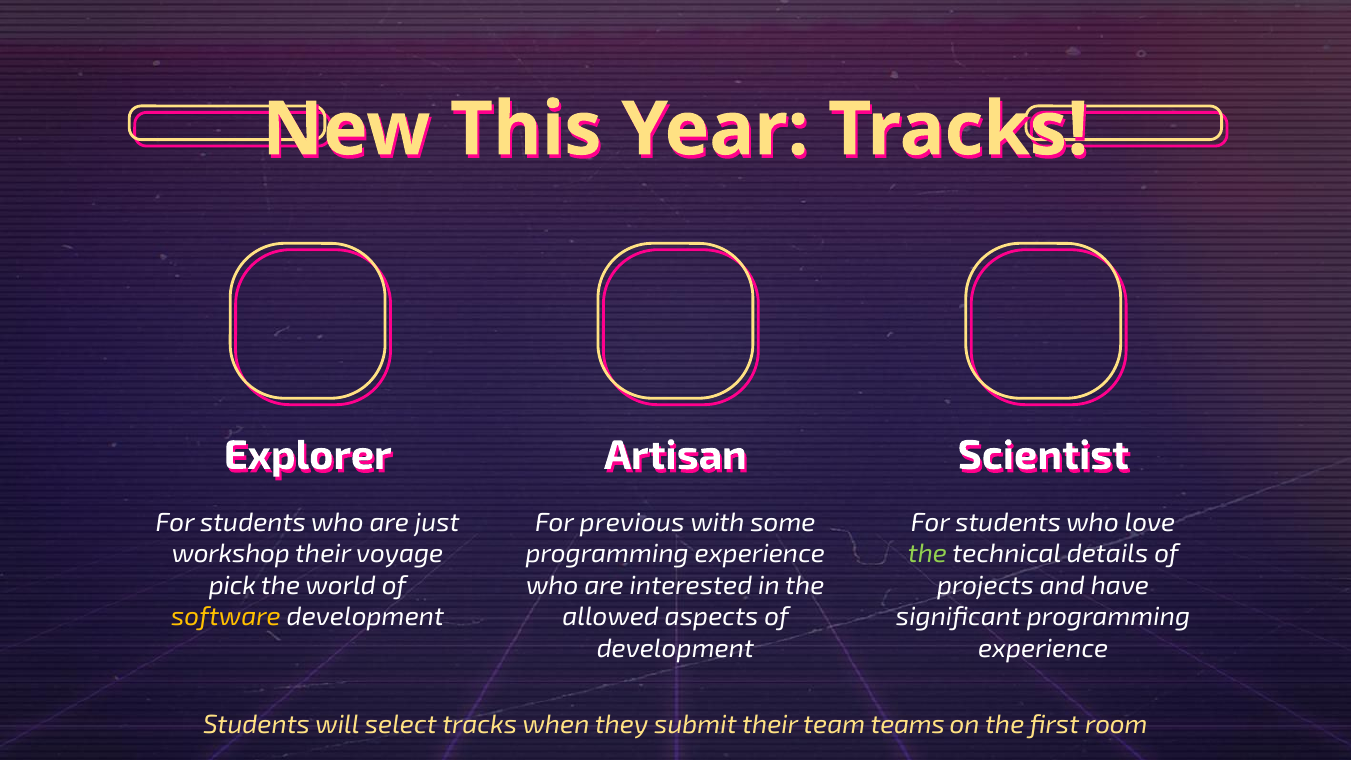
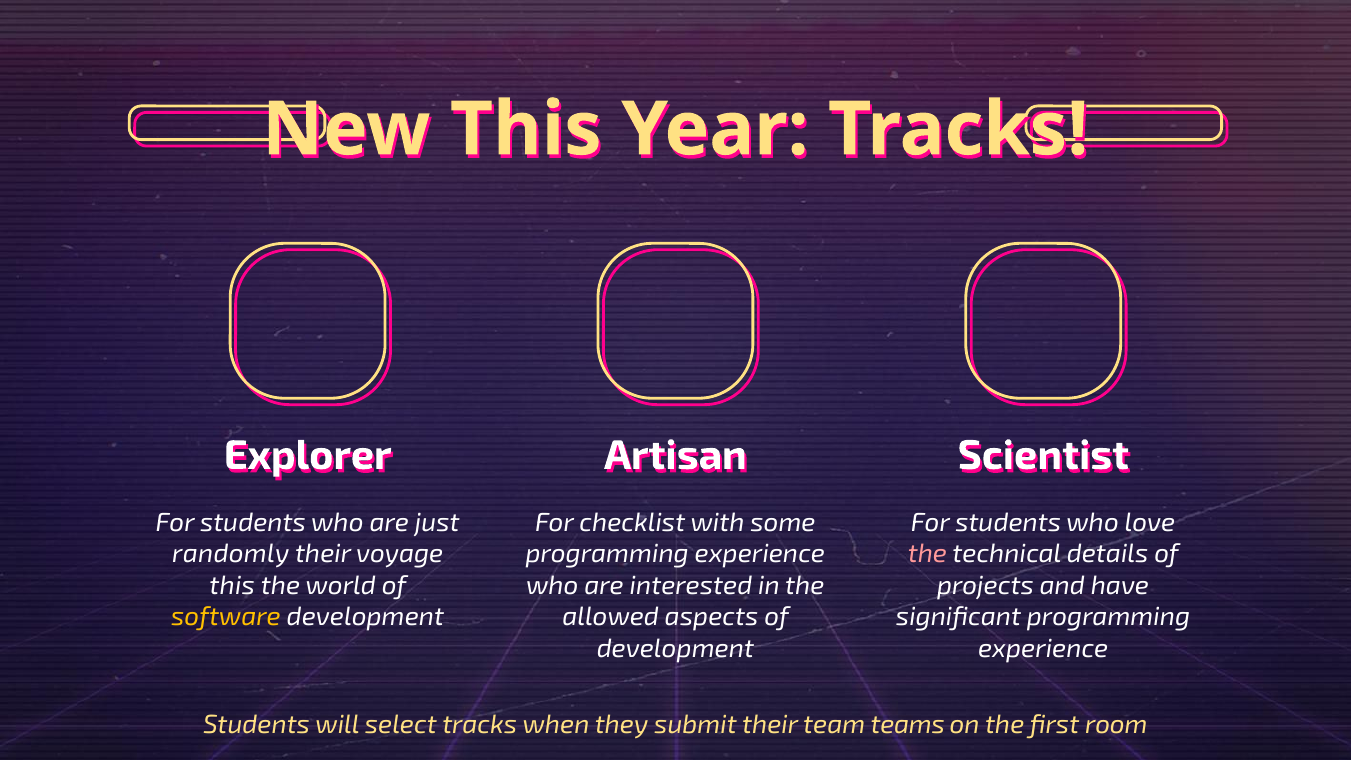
previous: previous -> checklist (632, 522)
workshop: workshop -> randomly (231, 554)
the colour: light green -> pink (927, 554)
pick: pick -> this (232, 586)
